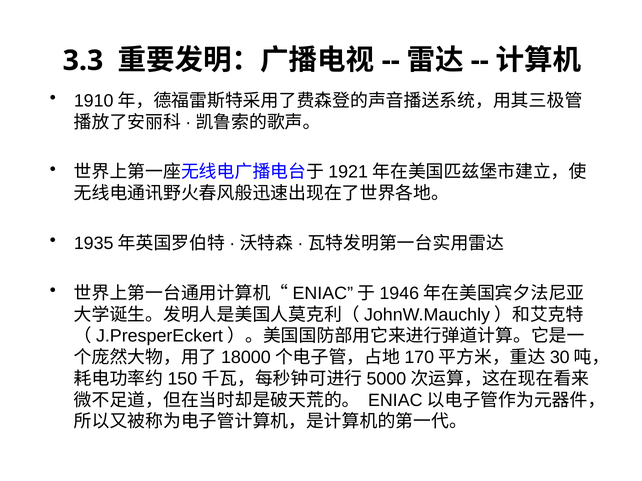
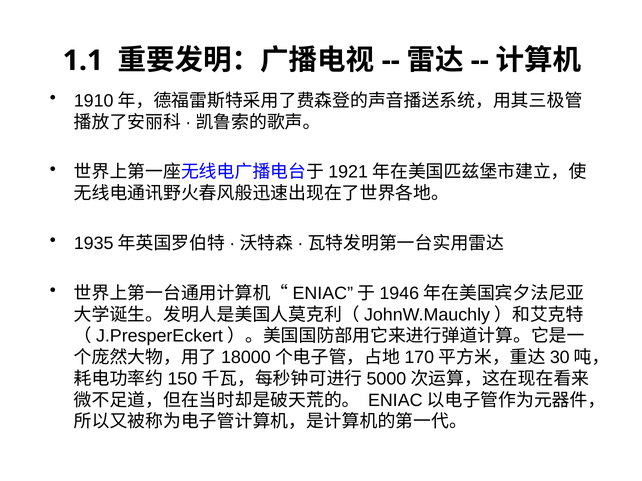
3.3: 3.3 -> 1.1 (83, 61)
